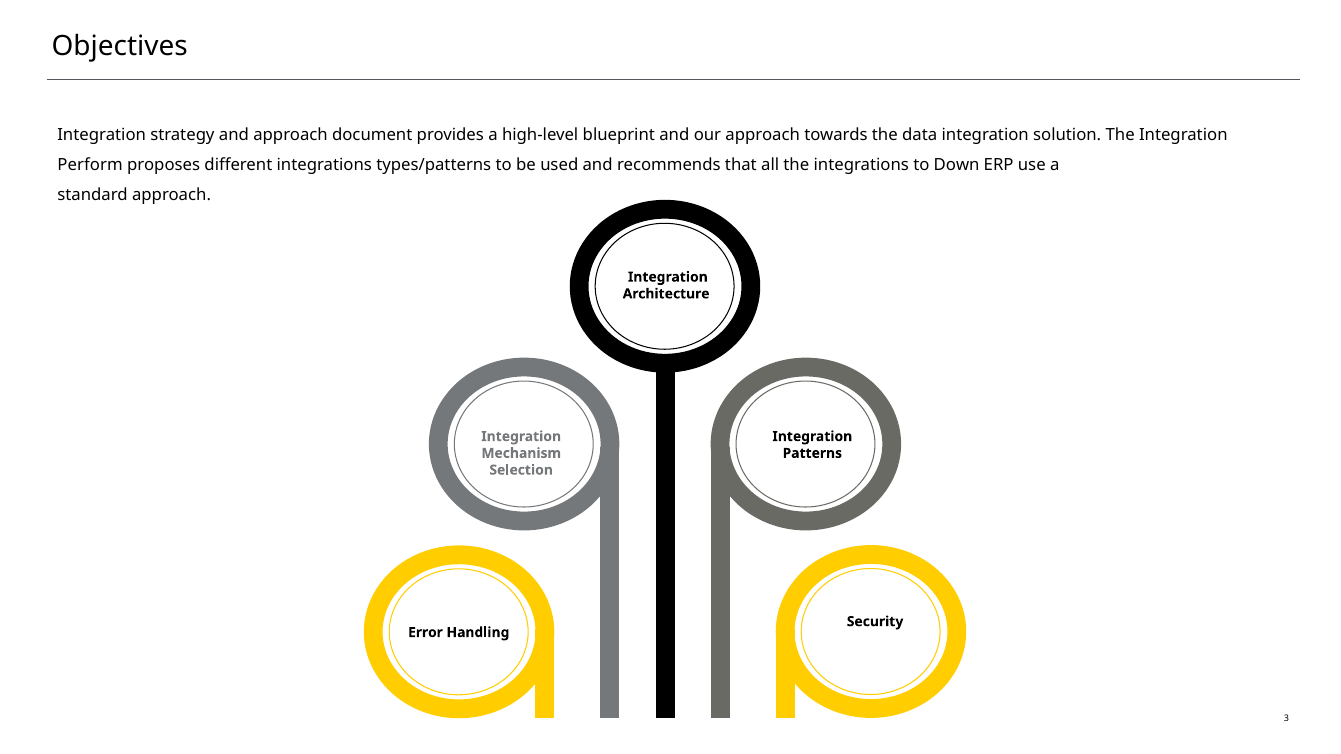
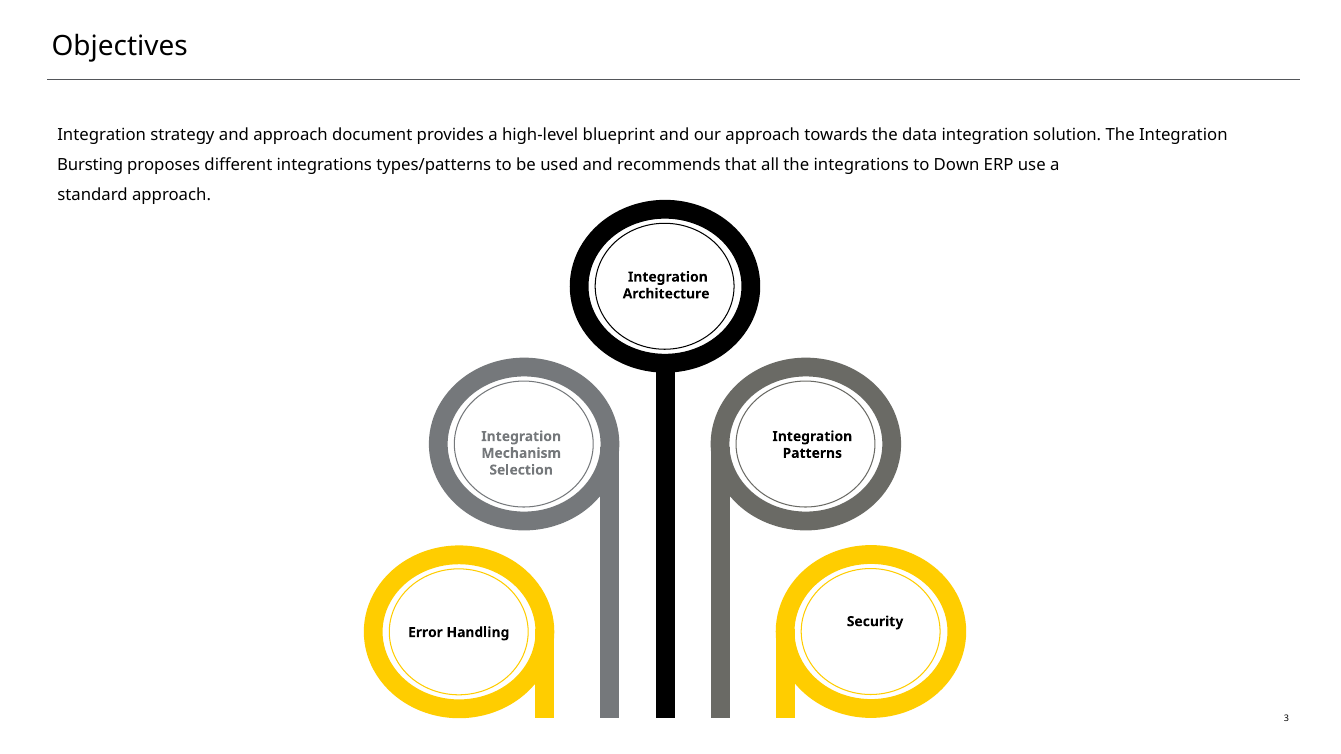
Perform: Perform -> Bursting (90, 165)
